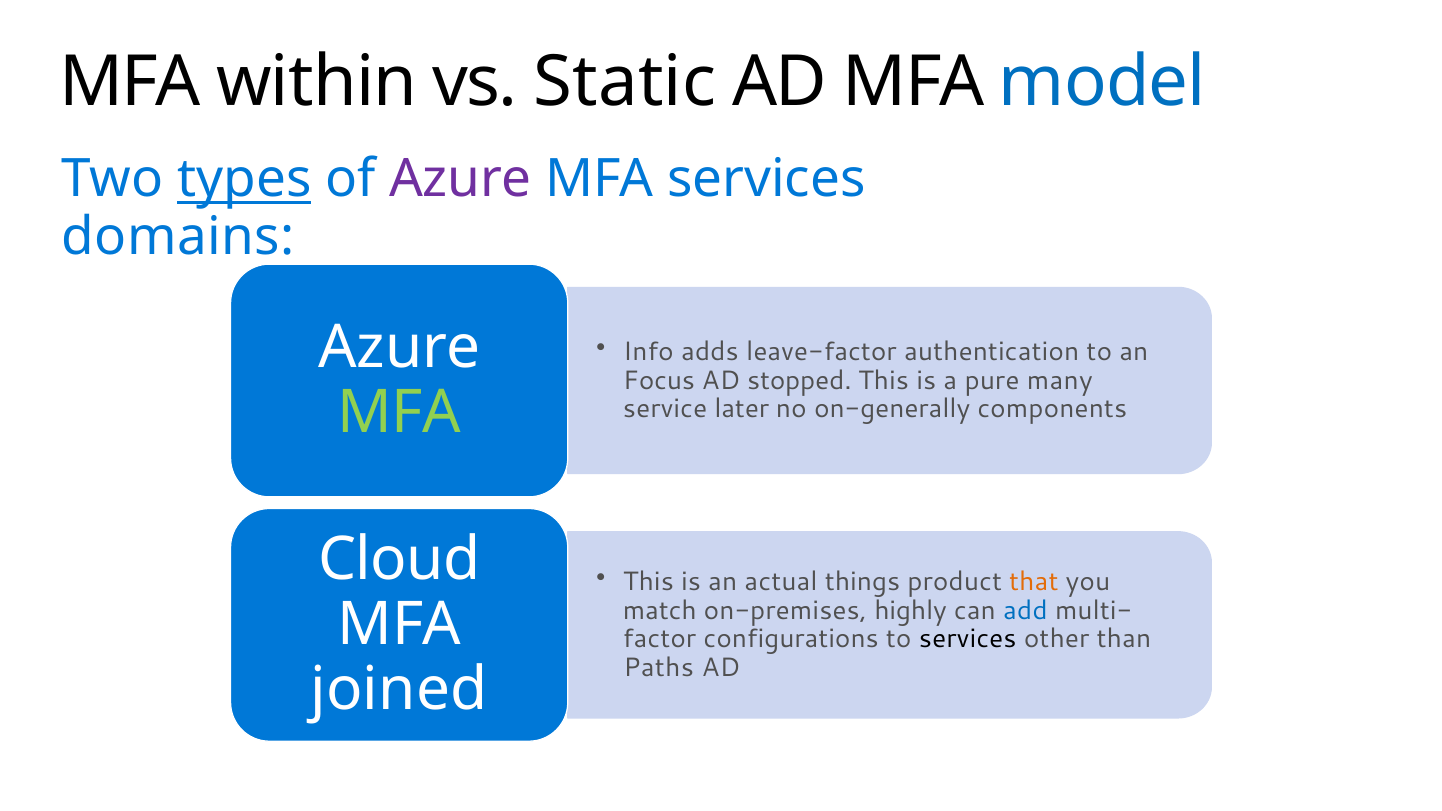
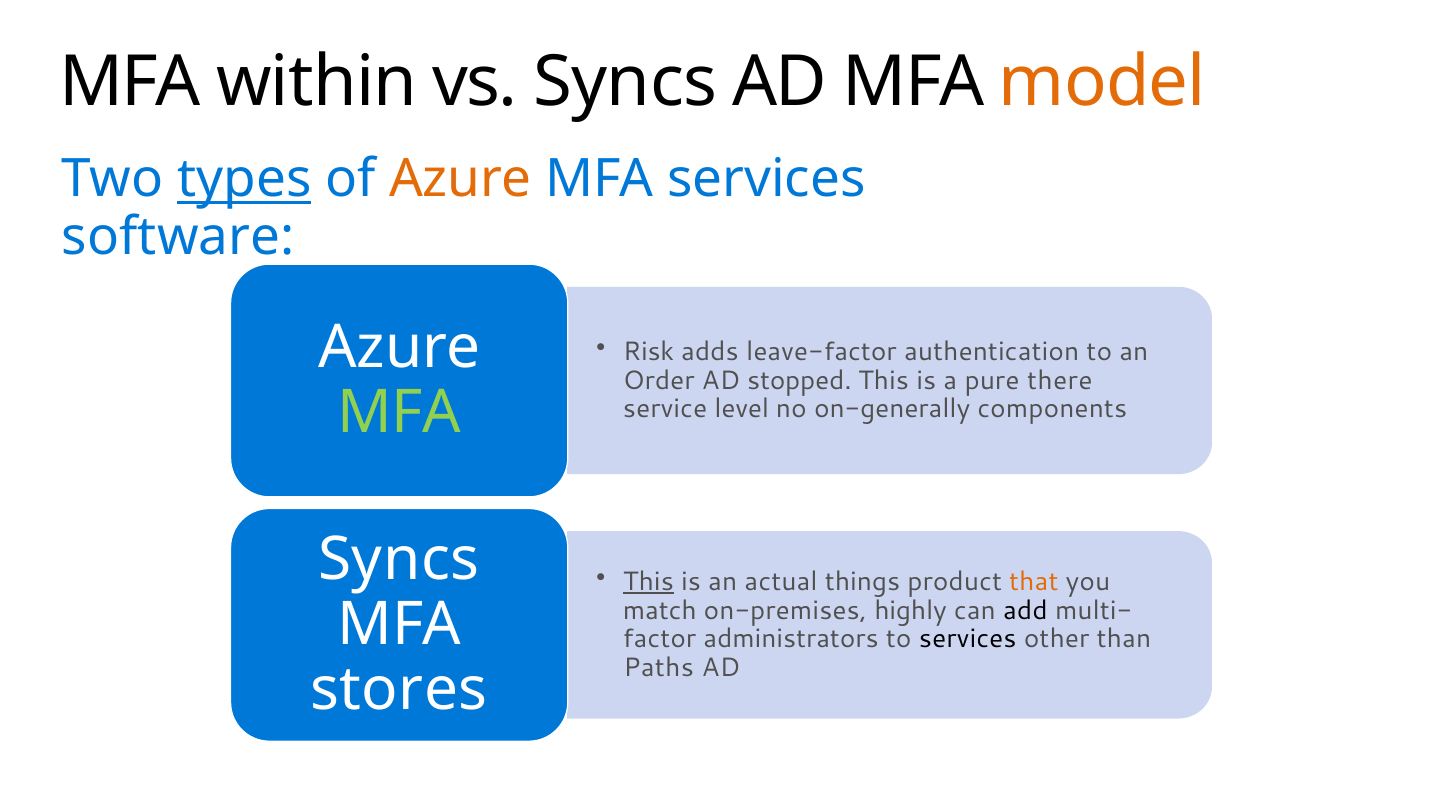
vs Static: Static -> Syncs (625, 83)
model colour: blue -> orange (1102, 83)
Azure colour: purple -> orange (460, 179)
domains: domains -> software (178, 237)
Info: Info -> Risk (649, 352)
Focus: Focus -> Order (659, 380)
many: many -> there (1060, 380)
later: later -> level (742, 409)
Cloud: Cloud -> Syncs (399, 559)
This underline: none -> present (648, 582)
add colour: blue -> black (1025, 610)
configurations: configurations -> administrators (791, 639)
joined: joined -> stores (399, 690)
